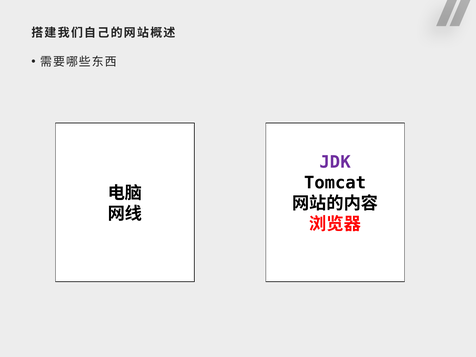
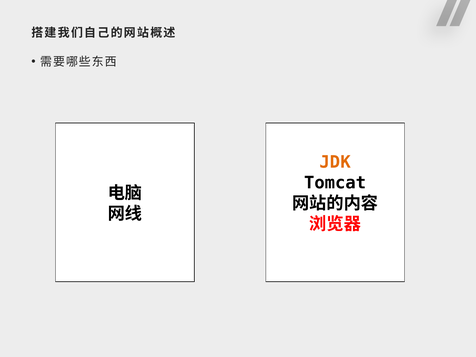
JDK colour: purple -> orange (335, 162)
